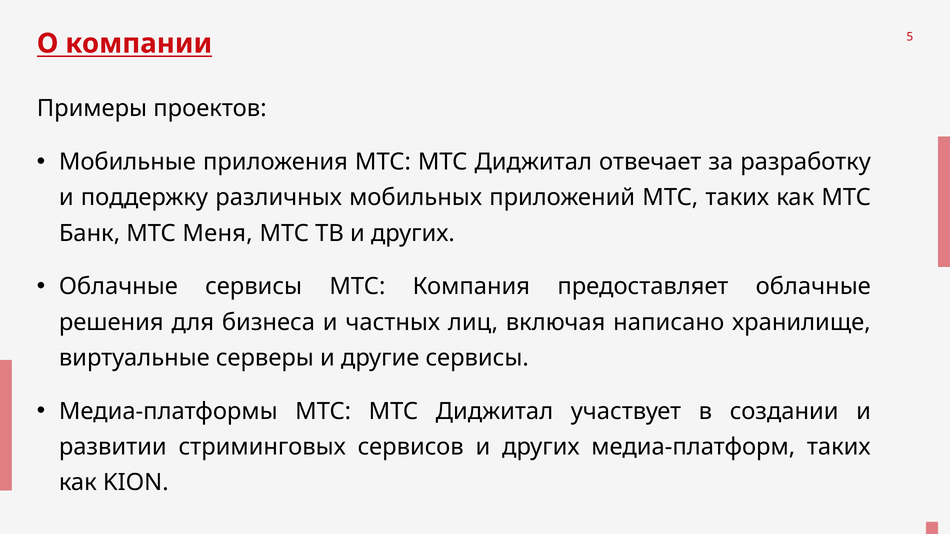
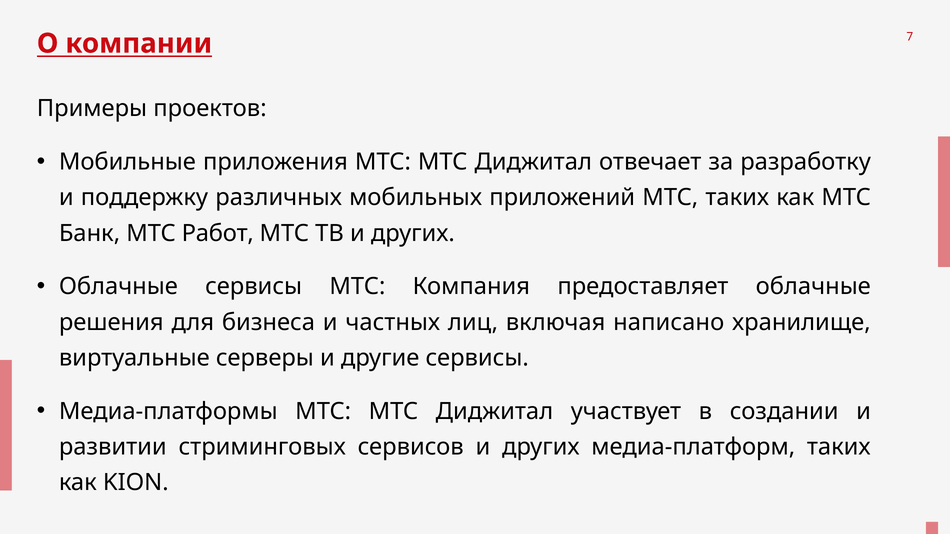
5: 5 -> 7 (910, 37)
Меня: Меня -> Работ (218, 233)
